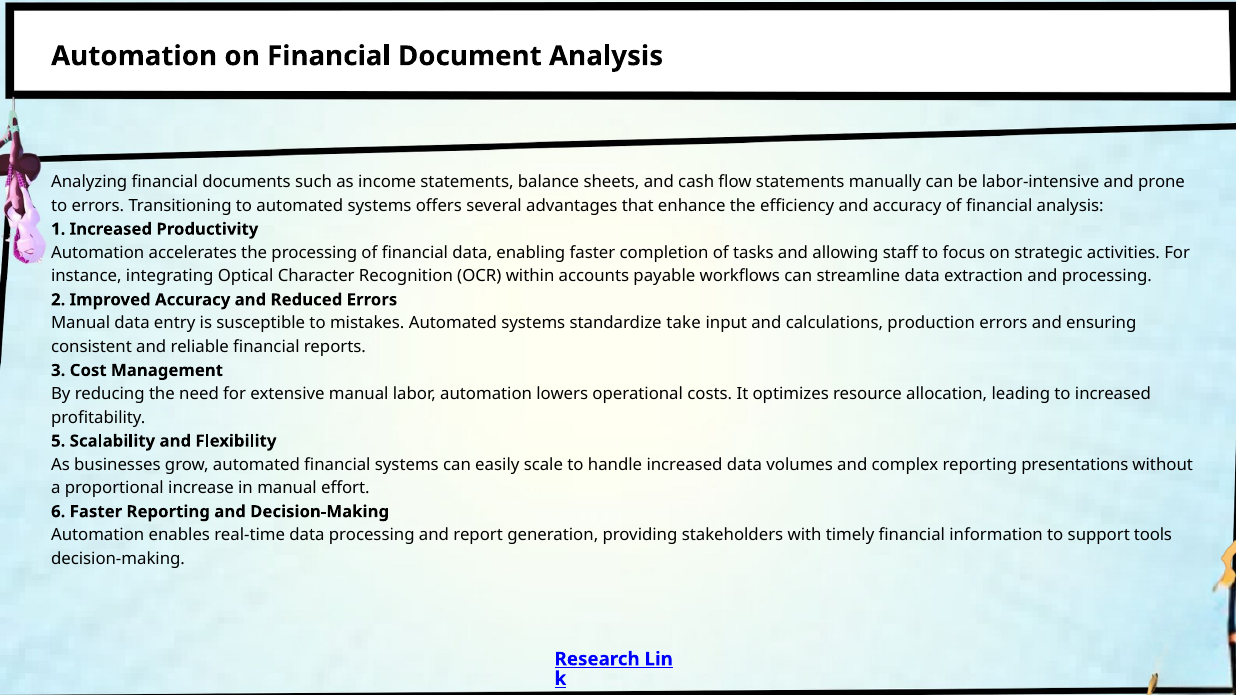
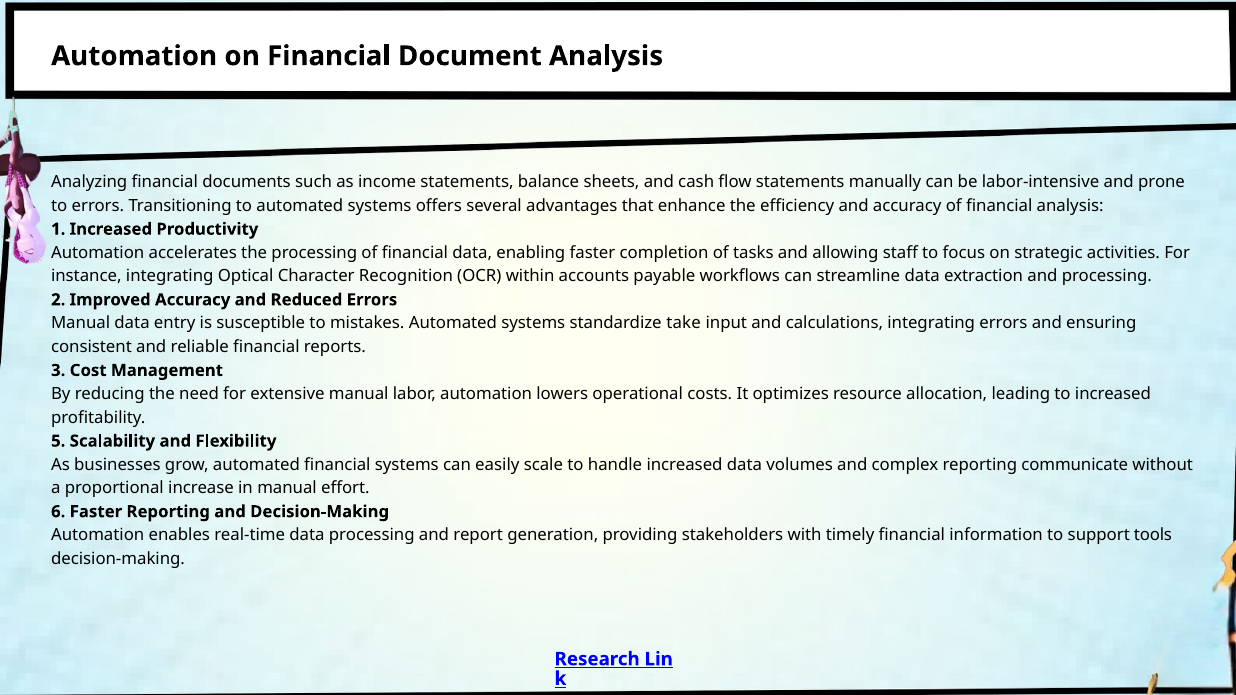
calculations production: production -> integrating (931, 323)
presentations: presentations -> communicate (1075, 465)
